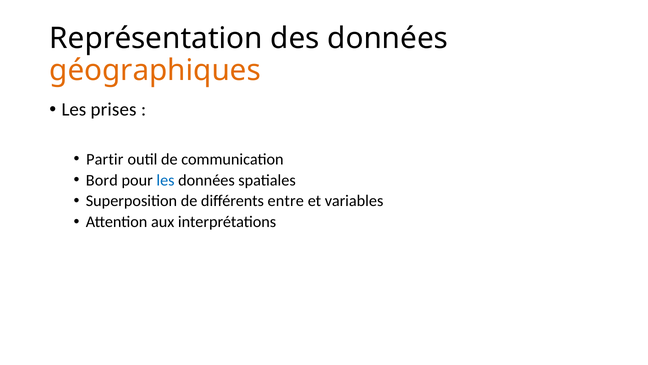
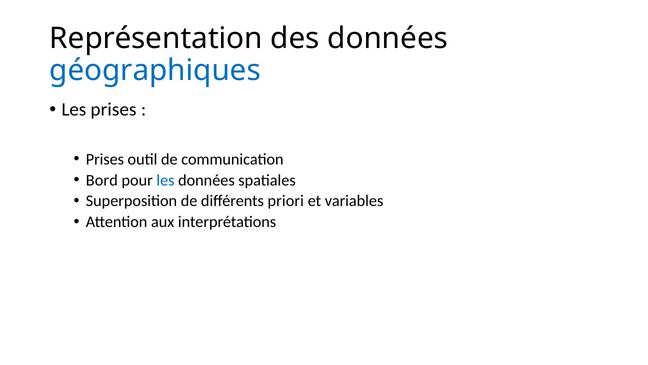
géographiques colour: orange -> blue (155, 70)
Partir: Partir -> Prises (105, 159)
entre: entre -> priori (286, 201)
